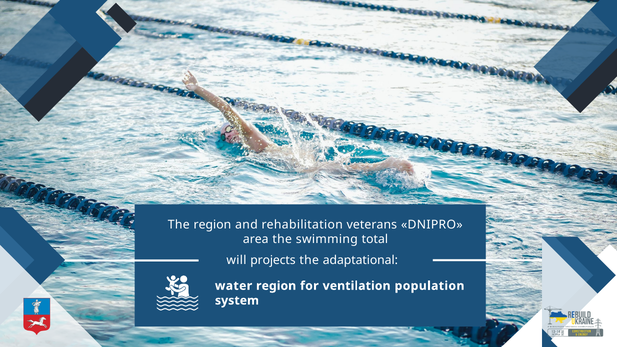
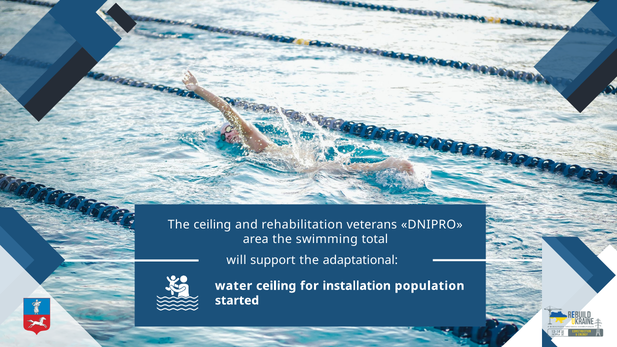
The region: region -> ceiling (212, 225)
projects: projects -> support (273, 260)
water region: region -> ceiling (276, 286)
ventilation: ventilation -> installation (357, 286)
system: system -> started (237, 301)
